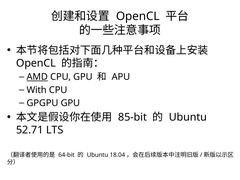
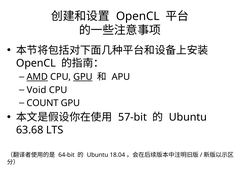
GPU underline: none -> present (83, 77)
With: With -> Void (36, 90)
GPGPU: GPGPU -> COUNT (42, 103)
85-bit: 85-bit -> 57-bit (133, 117)
52.71: 52.71 -> 63.68 (30, 130)
